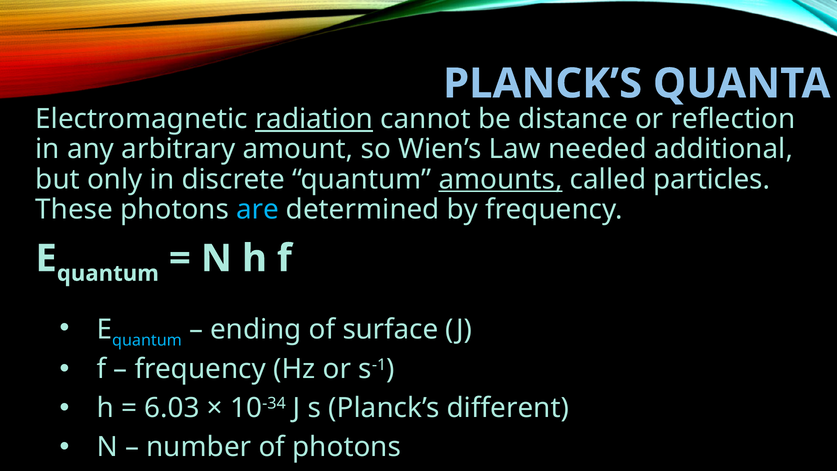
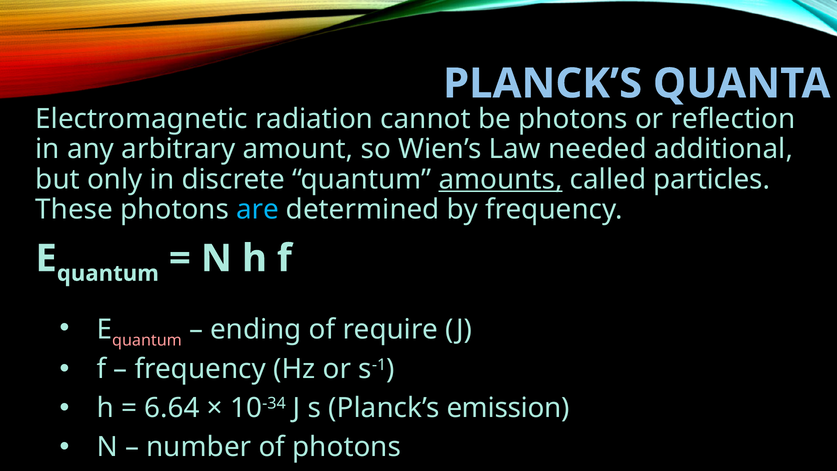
radiation underline: present -> none (314, 119)
be distance: distance -> photons (573, 119)
quantum colour: light blue -> pink (147, 340)
surface: surface -> require (390, 329)
6.03: 6.03 -> 6.64 (172, 408)
different: different -> emission (508, 408)
